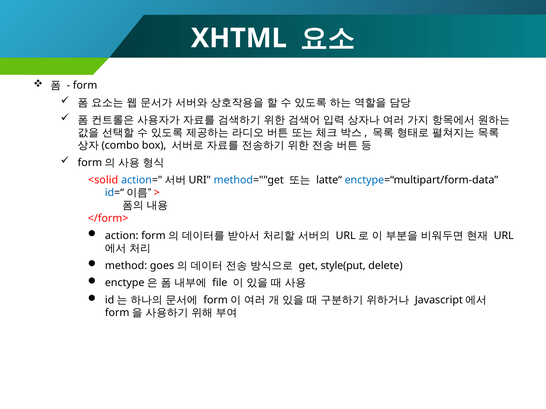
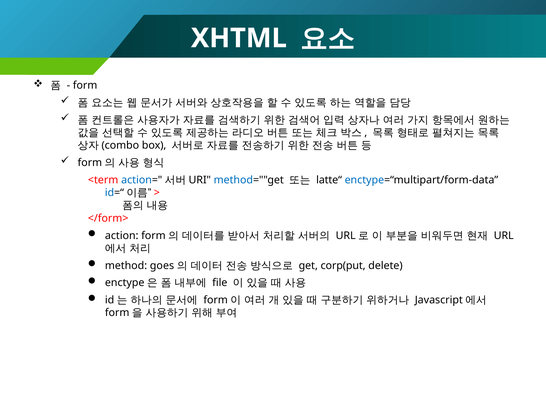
<solid: <solid -> <term (103, 180)
style(put: style(put -> corp(put (343, 266)
